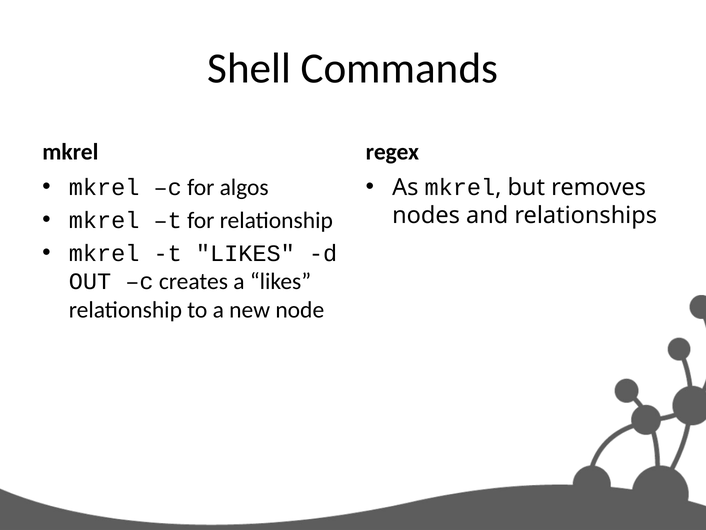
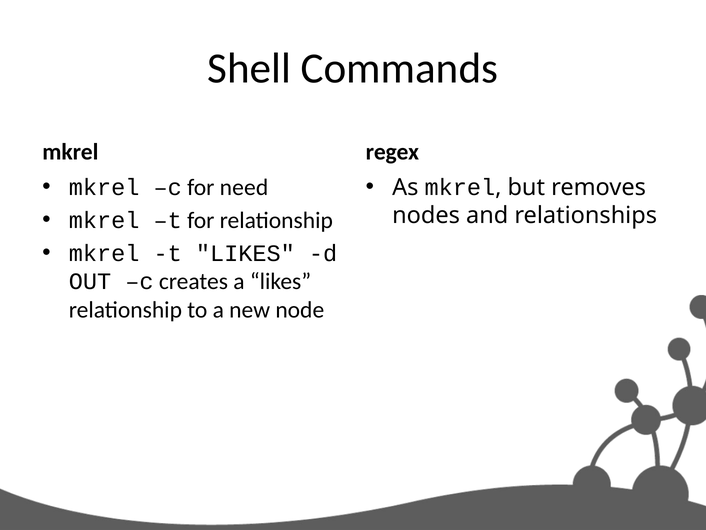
algos: algos -> need (244, 187)
